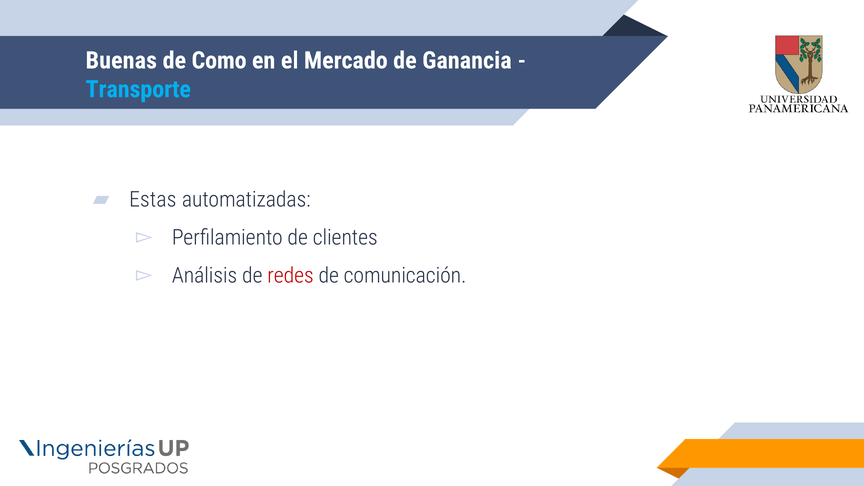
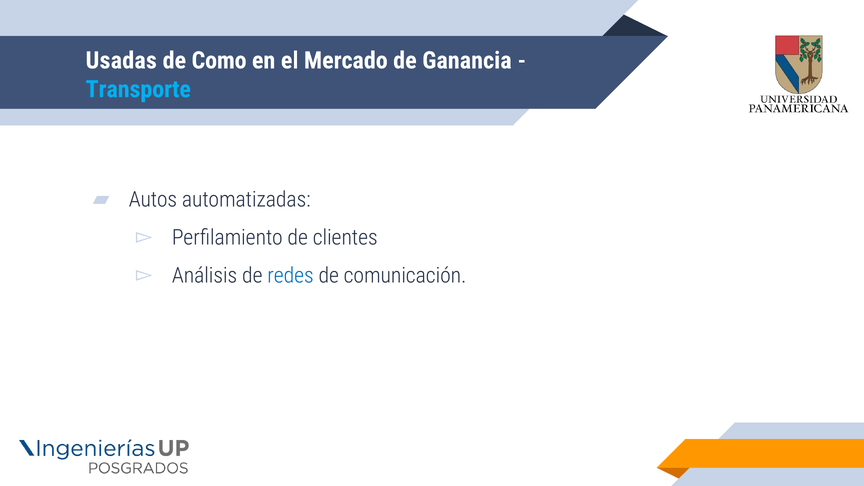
Buenas: Buenas -> Usadas (121, 61)
Estas: Estas -> Autos (153, 200)
redes colour: red -> blue (290, 276)
